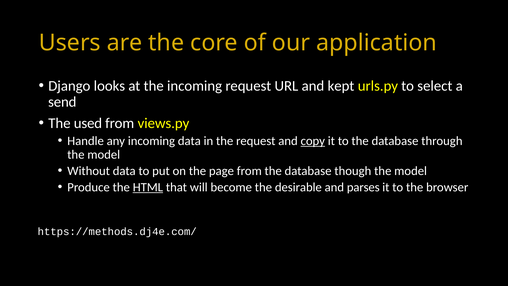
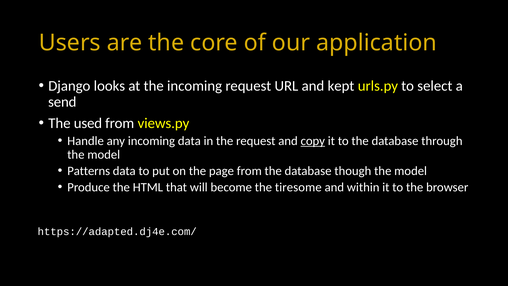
Without: Without -> Patterns (89, 171)
HTML underline: present -> none (148, 187)
desirable: desirable -> tiresome (298, 187)
parses: parses -> within (363, 187)
https://methods.dj4e.com/: https://methods.dj4e.com/ -> https://adapted.dj4e.com/ (117, 232)
